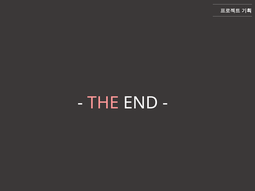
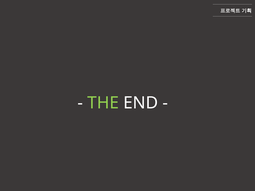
THE colour: pink -> light green (103, 103)
